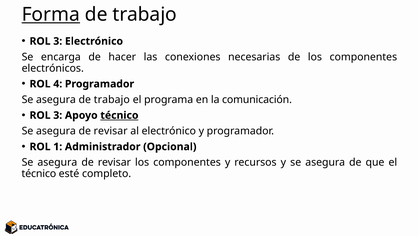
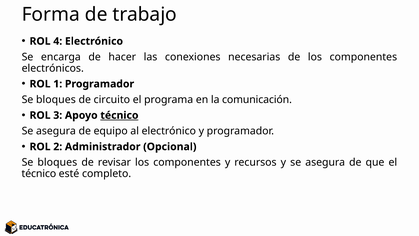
Forma underline: present -> none (51, 14)
3: 3 -> 4 (58, 41)
4: 4 -> 1 (58, 84)
asegura: asegura -> bloques (56, 100)
trabajo: trabajo -> circuito (112, 100)
revisar: revisar -> equipo (111, 131)
1: 1 -> 2 (58, 147)
asegura: asegura -> bloques (57, 162)
